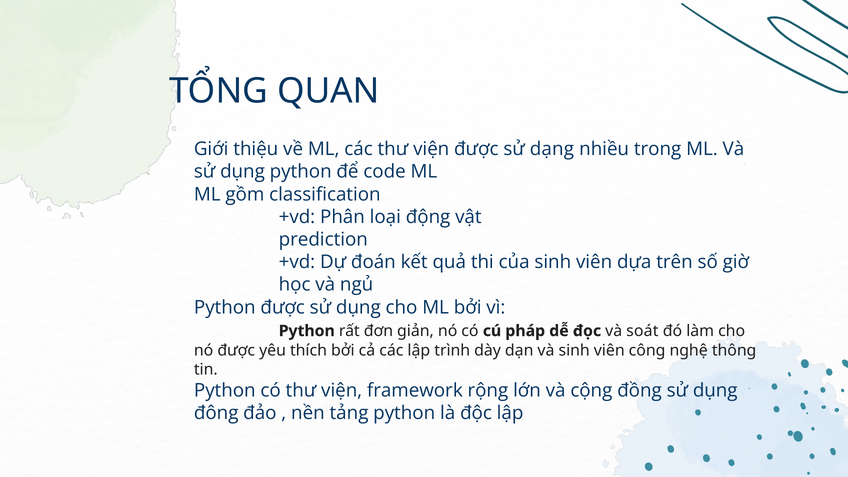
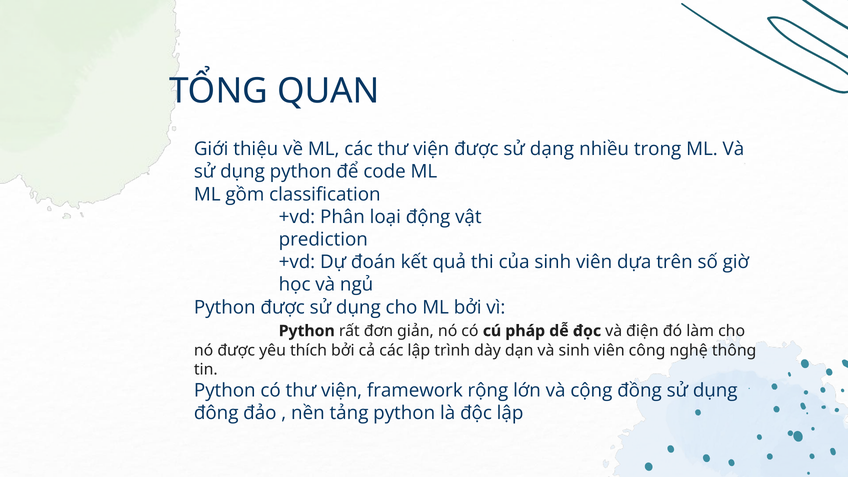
soát: soát -> điện (642, 331)
